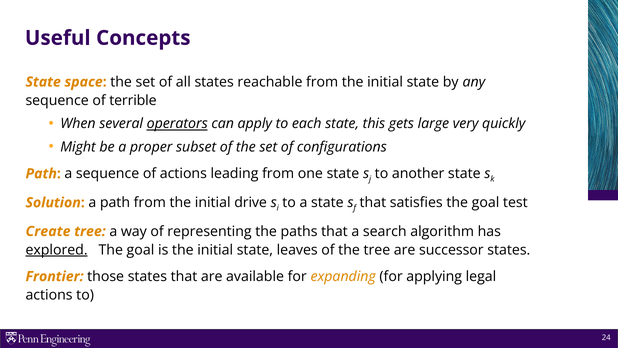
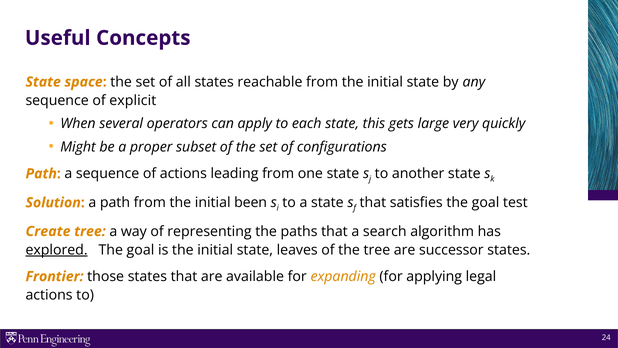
terrible: terrible -> explicit (133, 101)
operators underline: present -> none (177, 124)
drive: drive -> been (251, 202)
